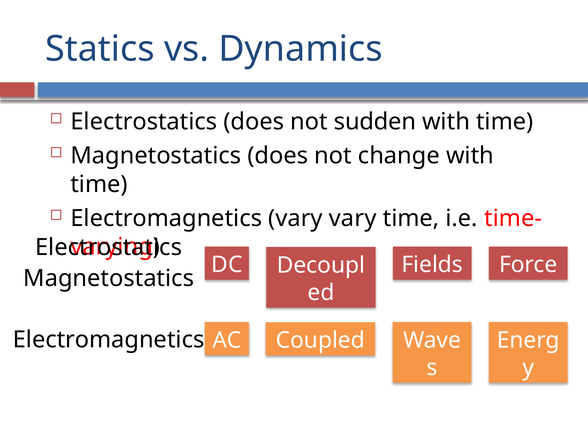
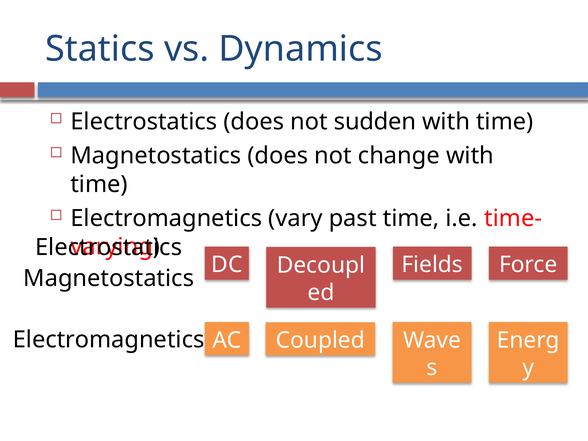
vary vary: vary -> past (353, 218)
